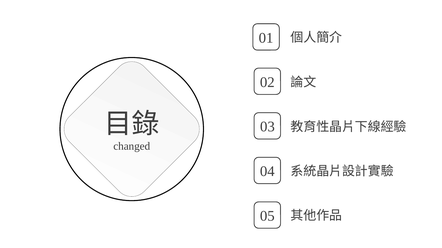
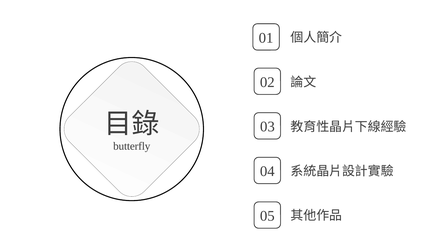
changed: changed -> butterfly (132, 146)
